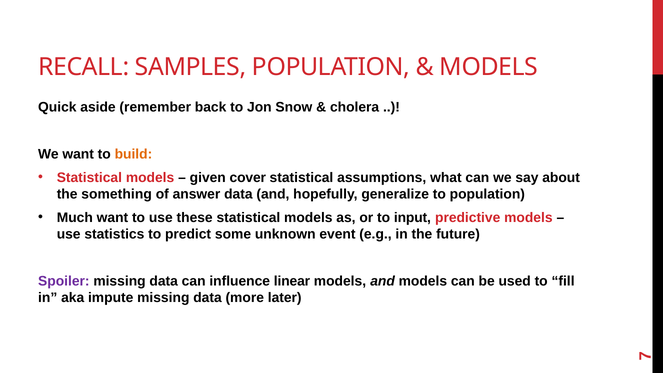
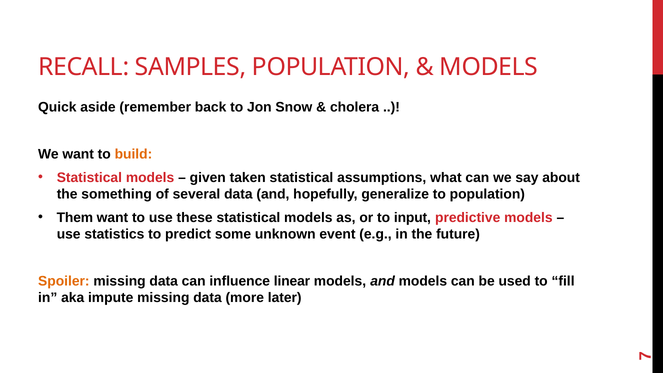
cover: cover -> taken (248, 178)
answer: answer -> several (196, 194)
Much: Much -> Them (75, 218)
Spoiler colour: purple -> orange (64, 281)
